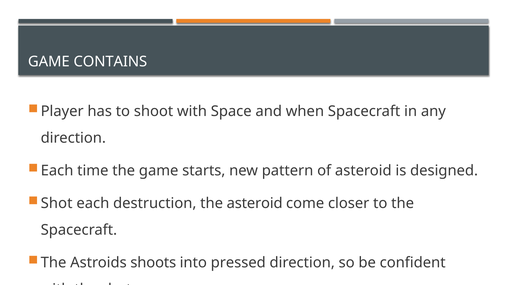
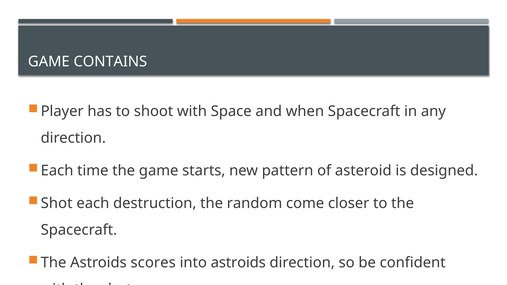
the asteroid: asteroid -> random (255, 204)
shoots: shoots -> scores (153, 263)
into pressed: pressed -> astroids (238, 263)
